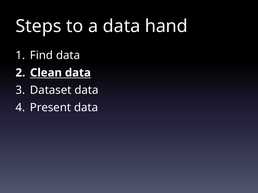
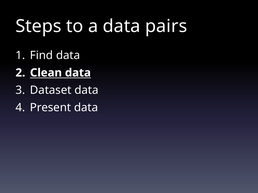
hand: hand -> pairs (166, 26)
